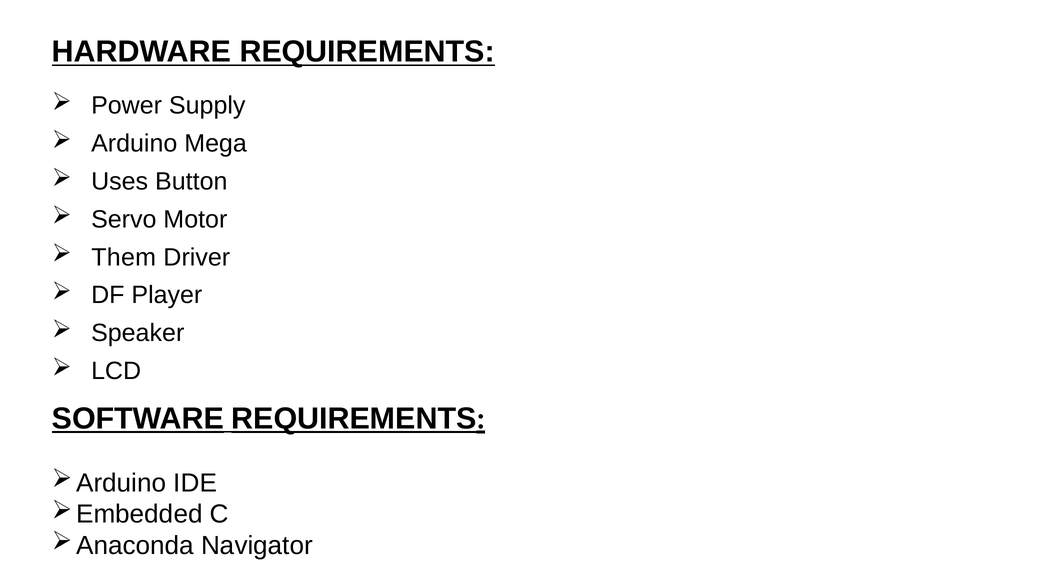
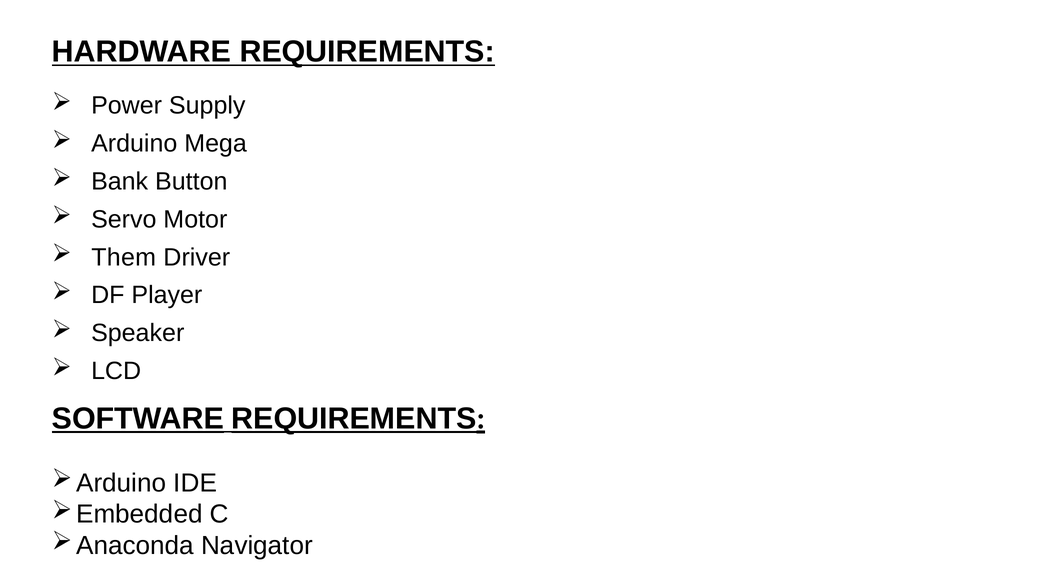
Uses: Uses -> Bank (120, 181)
